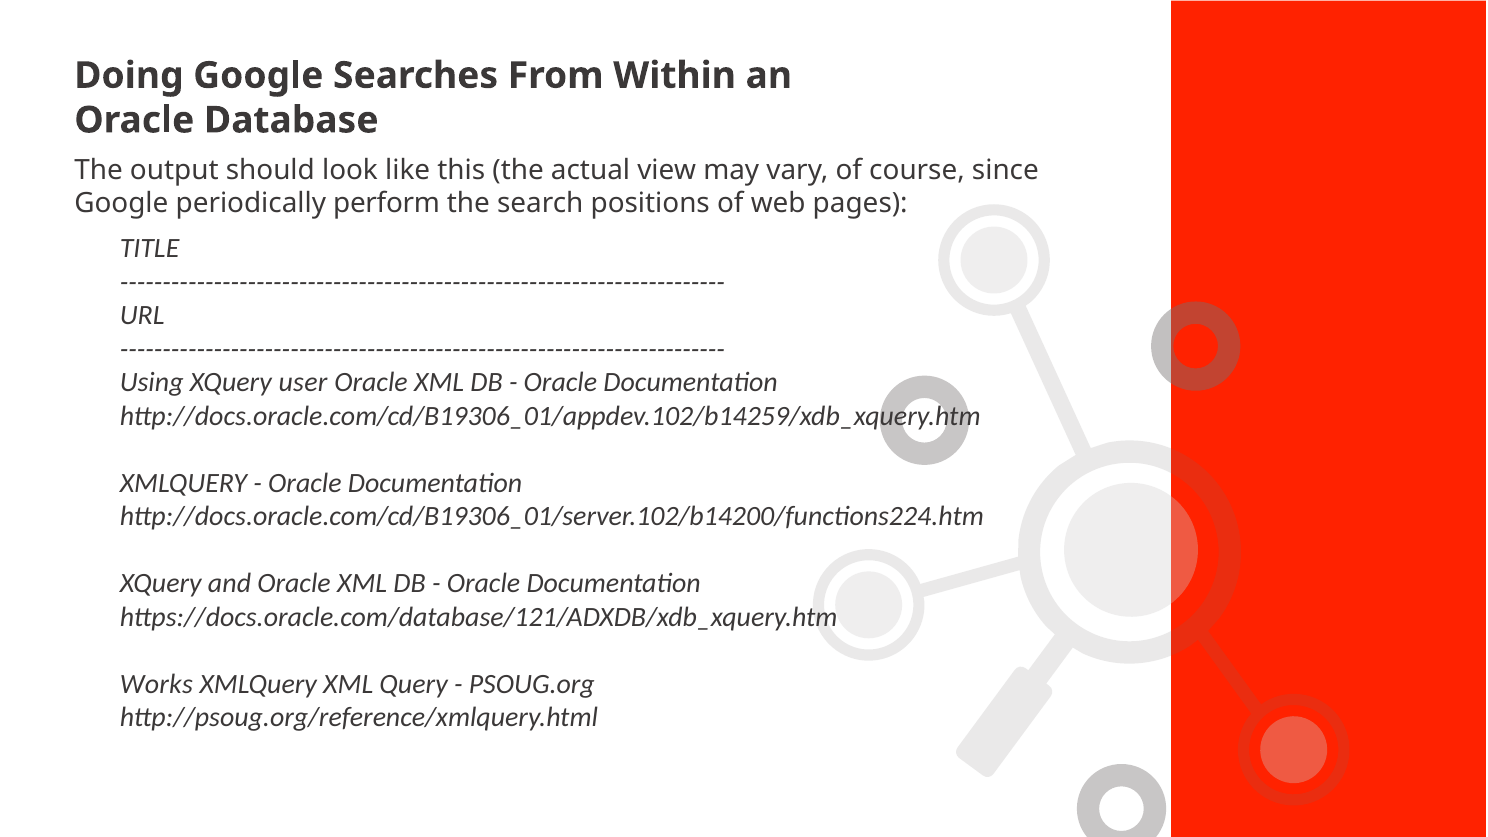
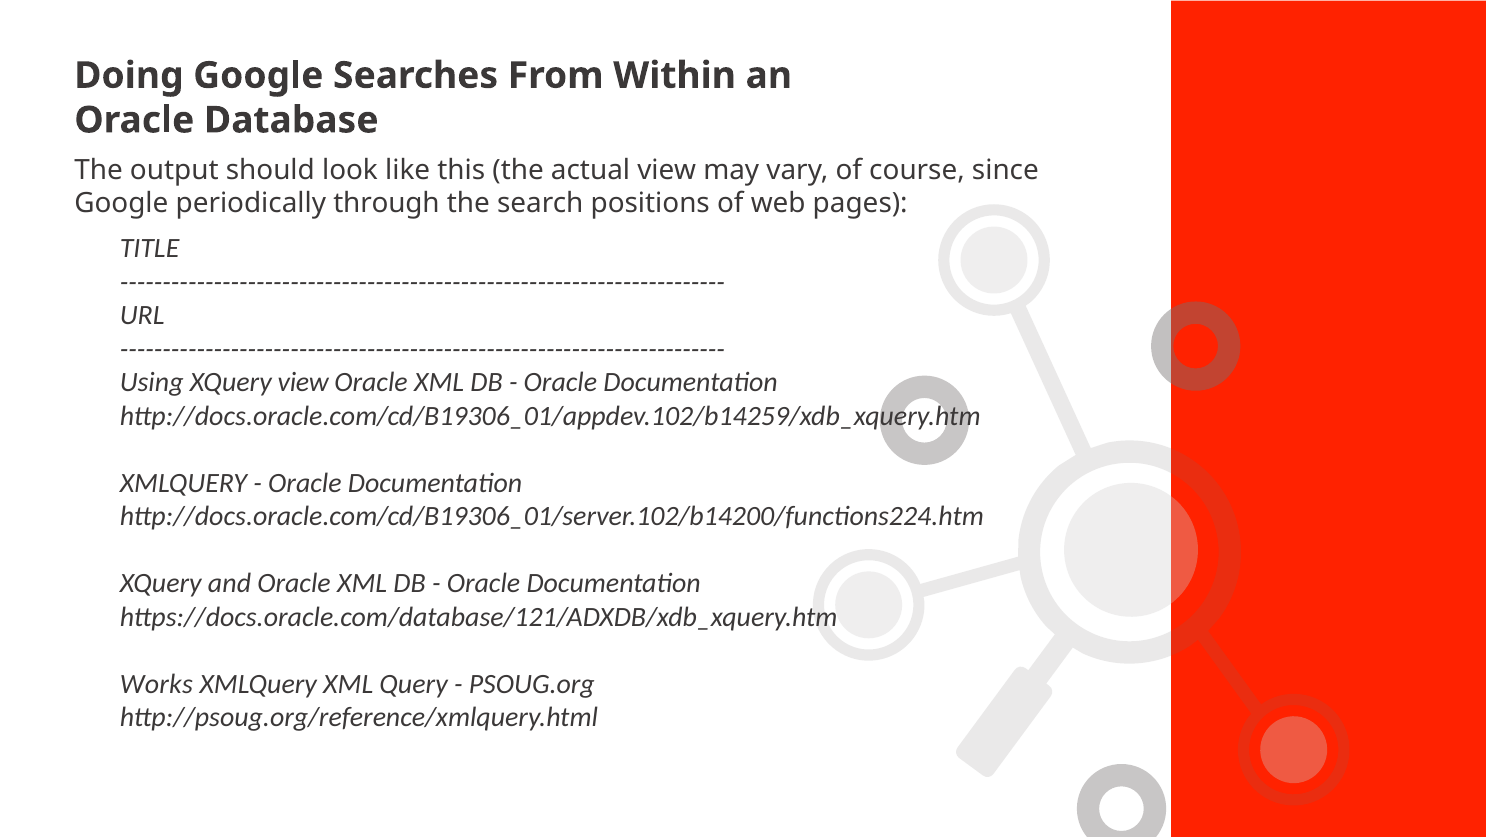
perform: perform -> through (387, 204)
XQuery user: user -> view (303, 383)
